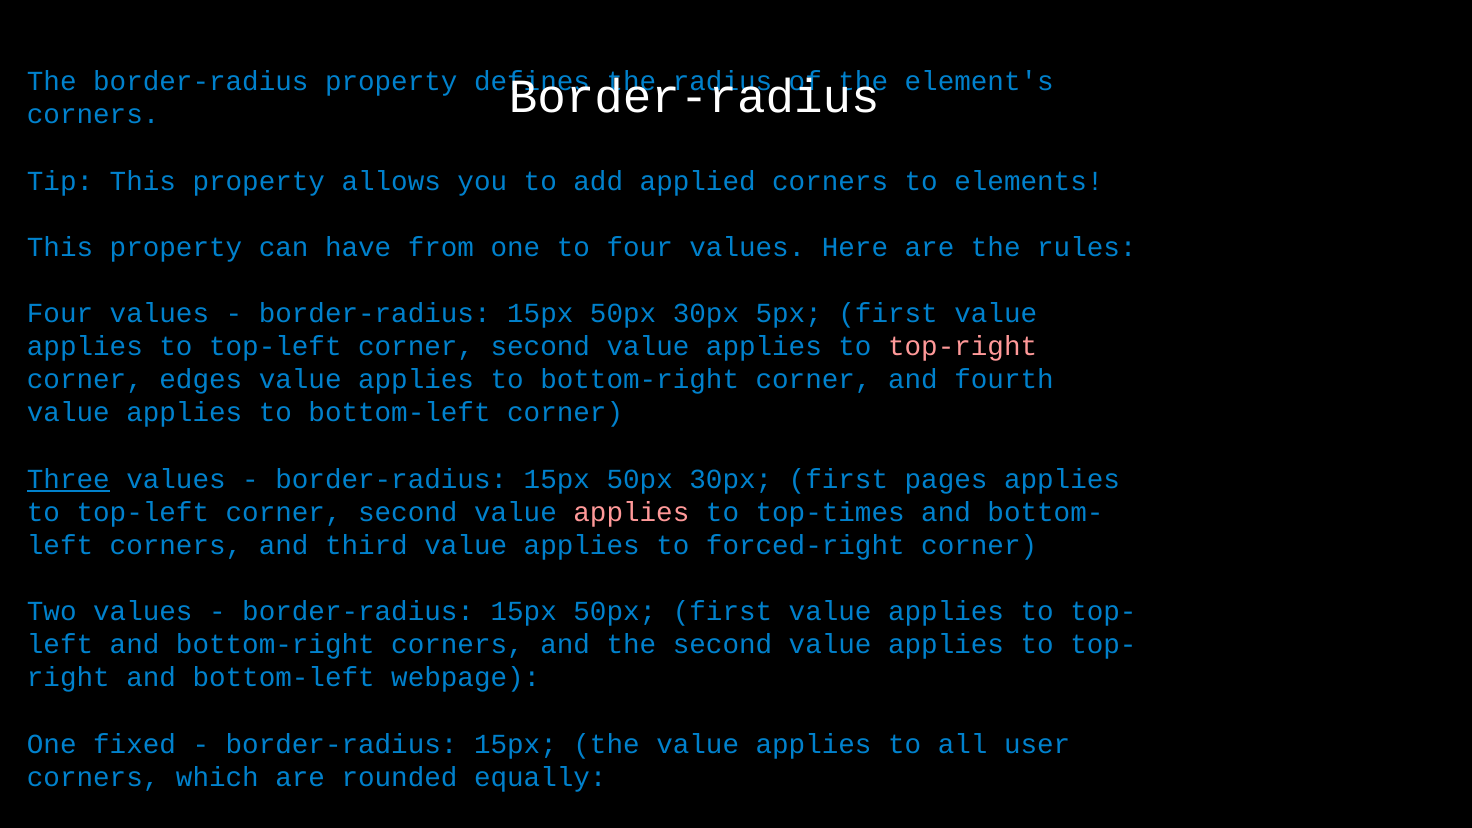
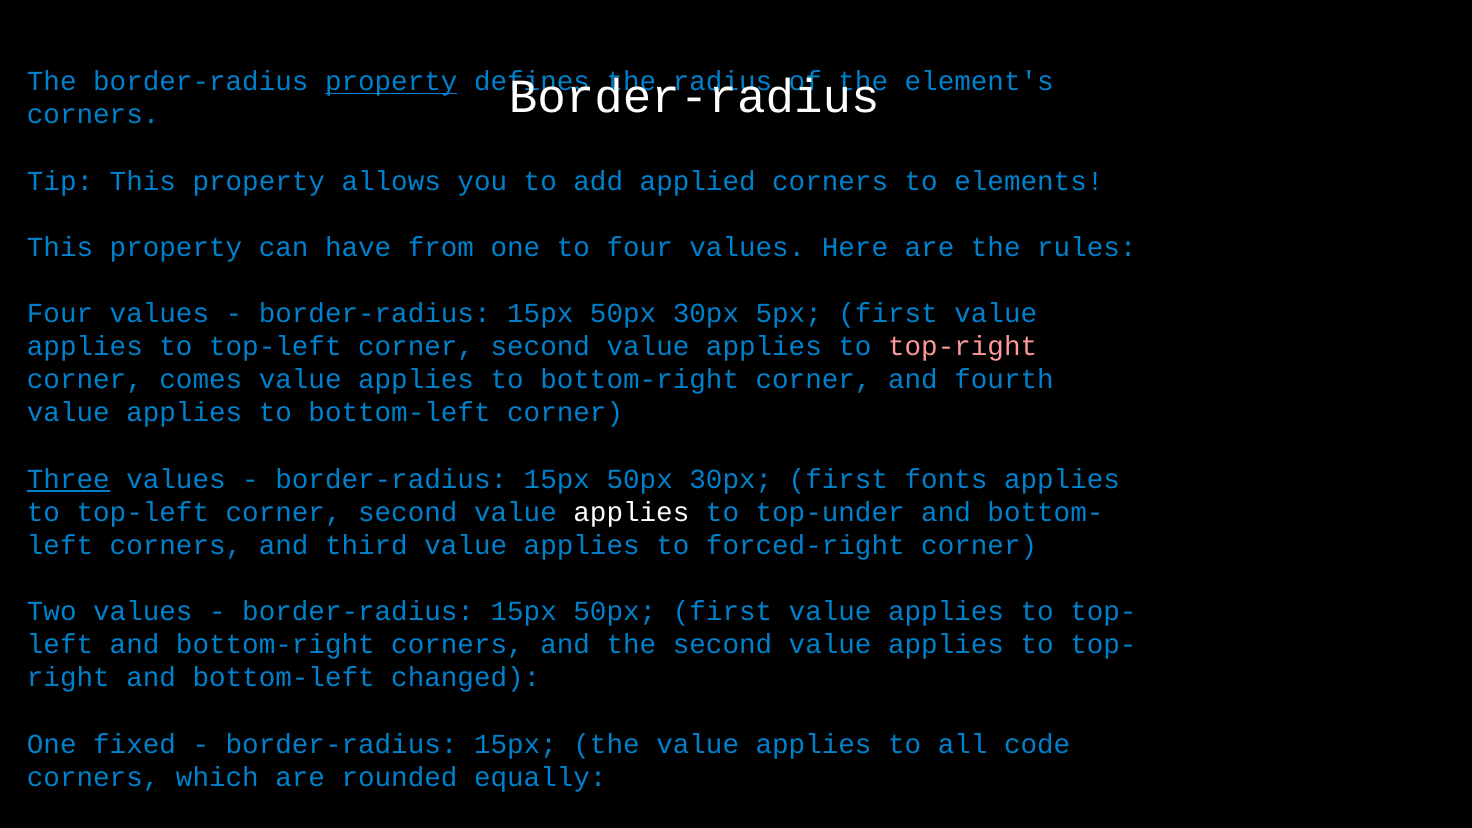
property underline: none -> present (391, 82)
edges: edges -> comes (201, 380)
pages: pages -> fonts (946, 479)
applies colour: pink -> white (631, 512)
top-times: top-times -> top-under (830, 512)
webpage: webpage -> changed (466, 678)
user: user -> code (1037, 744)
